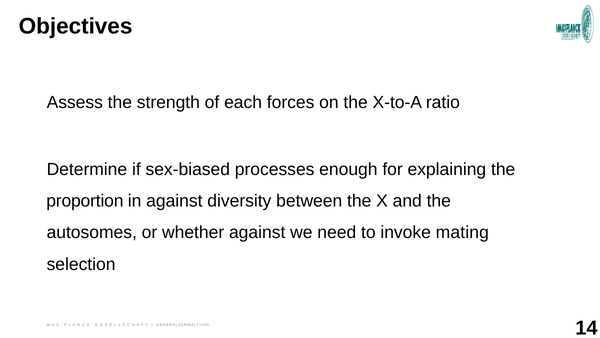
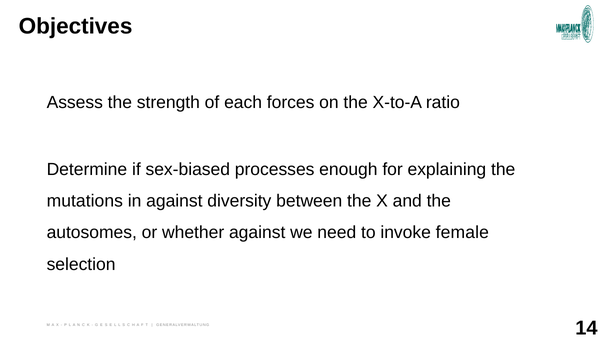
proportion: proportion -> mutations (85, 201)
mating: mating -> female (462, 232)
